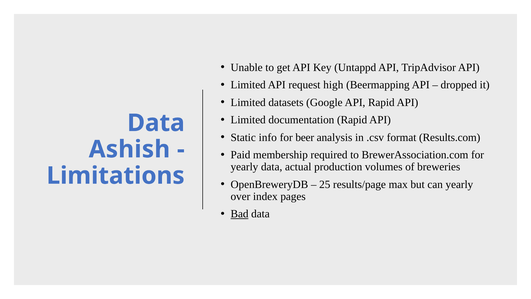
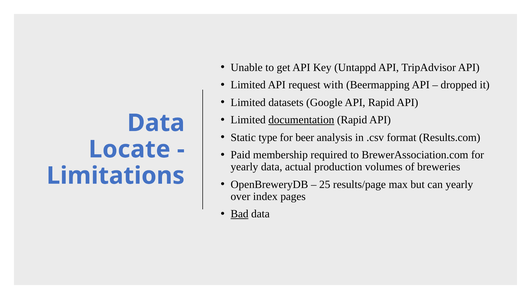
high: high -> with (333, 85)
documentation underline: none -> present (301, 120)
info: info -> type (268, 137)
Ashish: Ashish -> Locate (129, 149)
